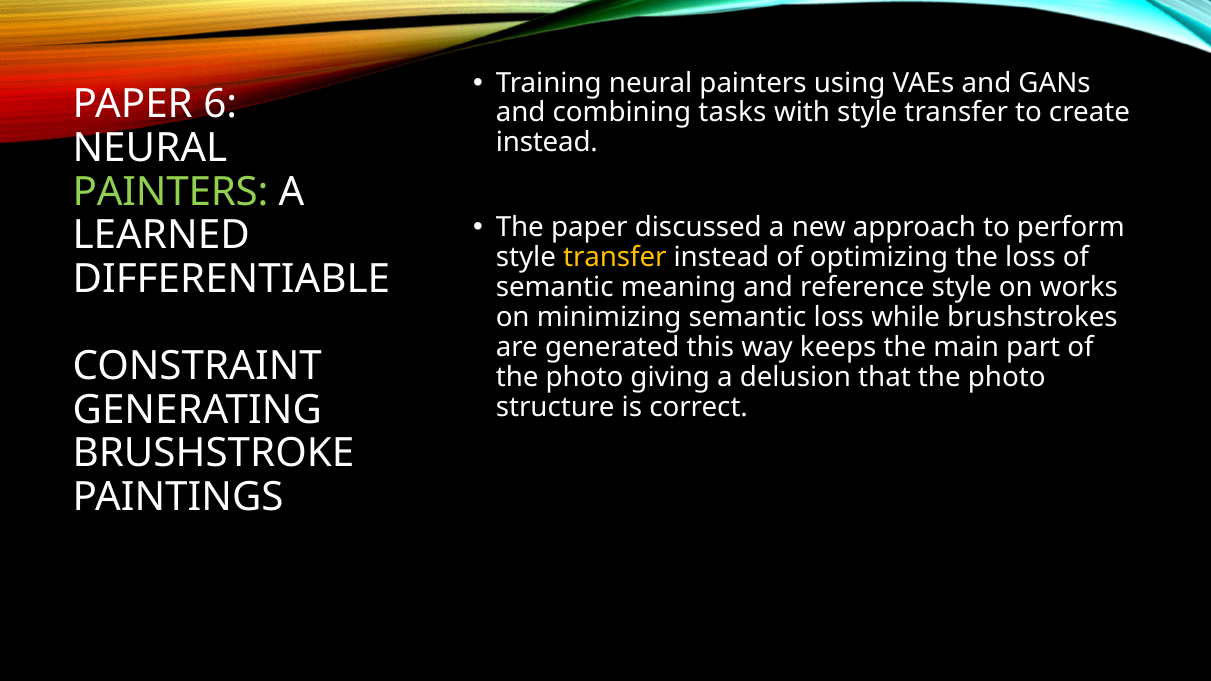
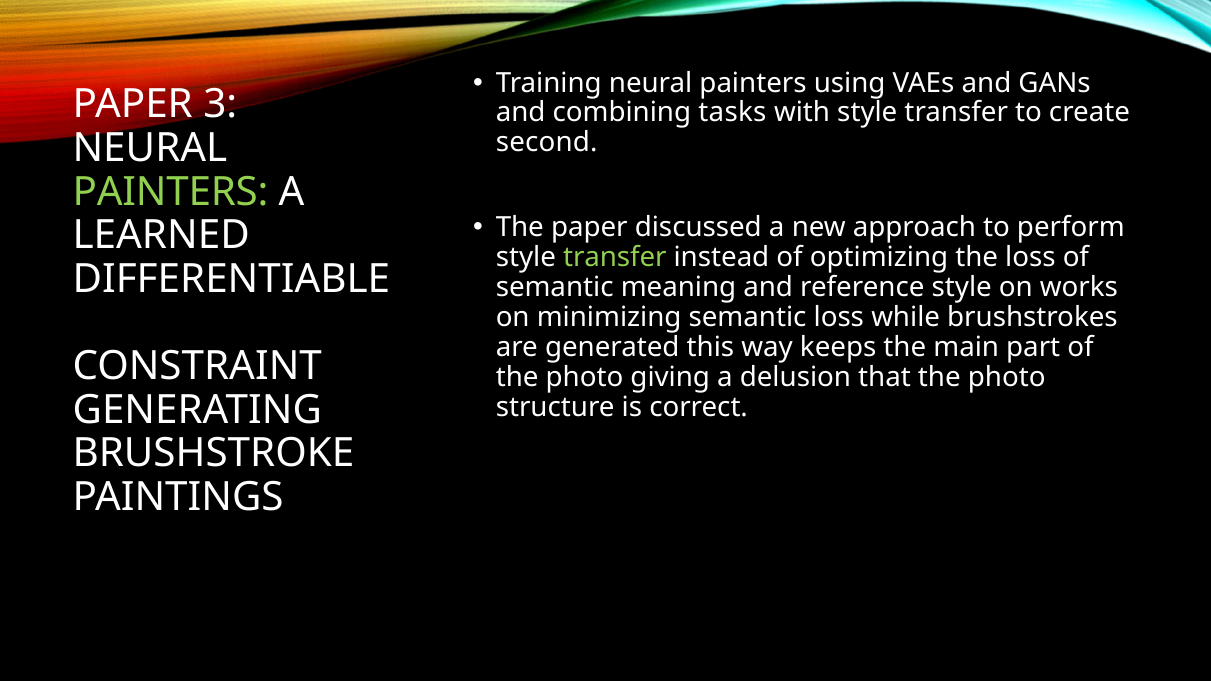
6: 6 -> 3 (220, 105)
instead: instead -> second (547, 143)
transfer colour: yellow -> light green (615, 258)
